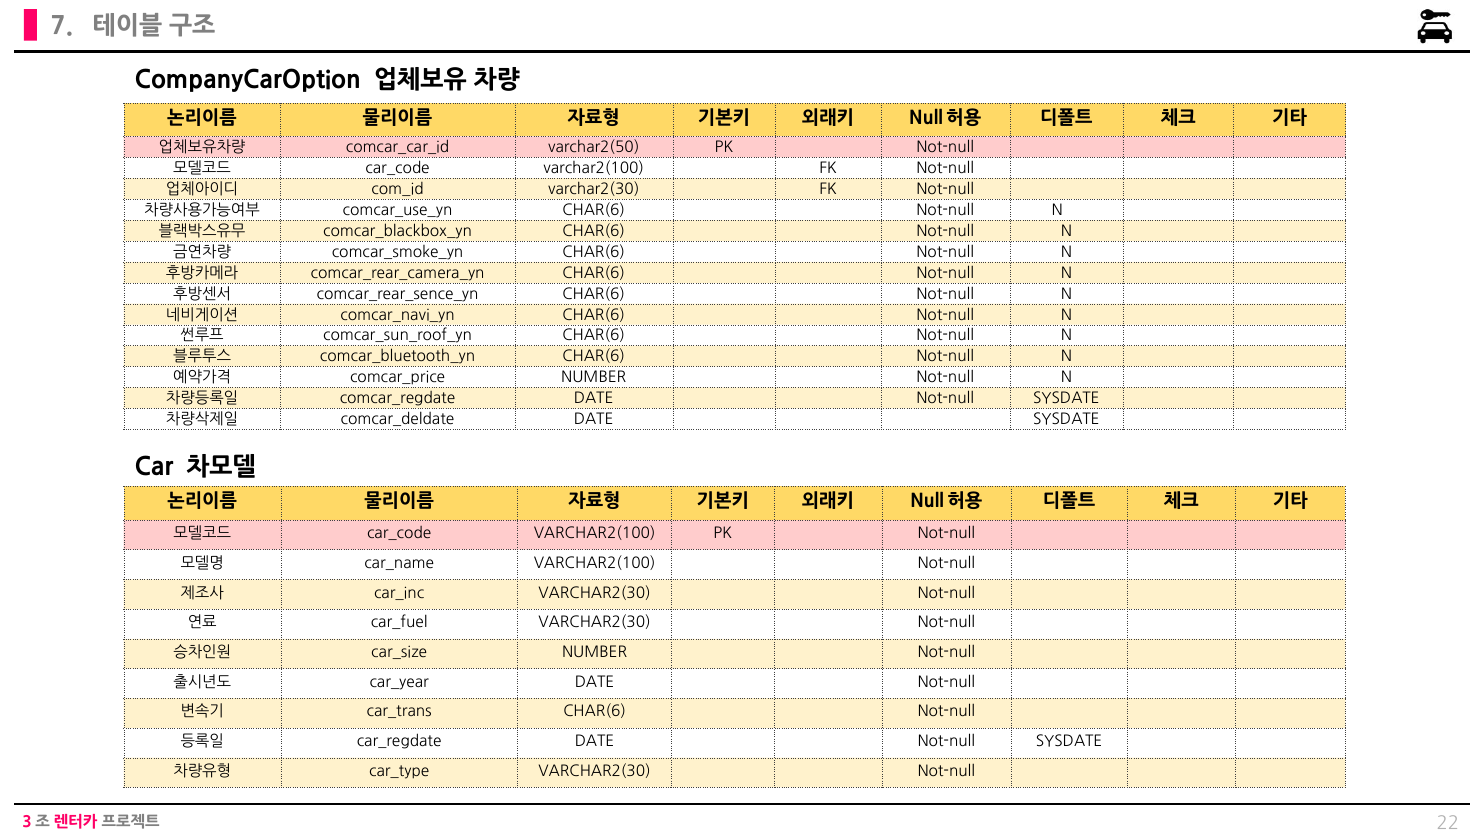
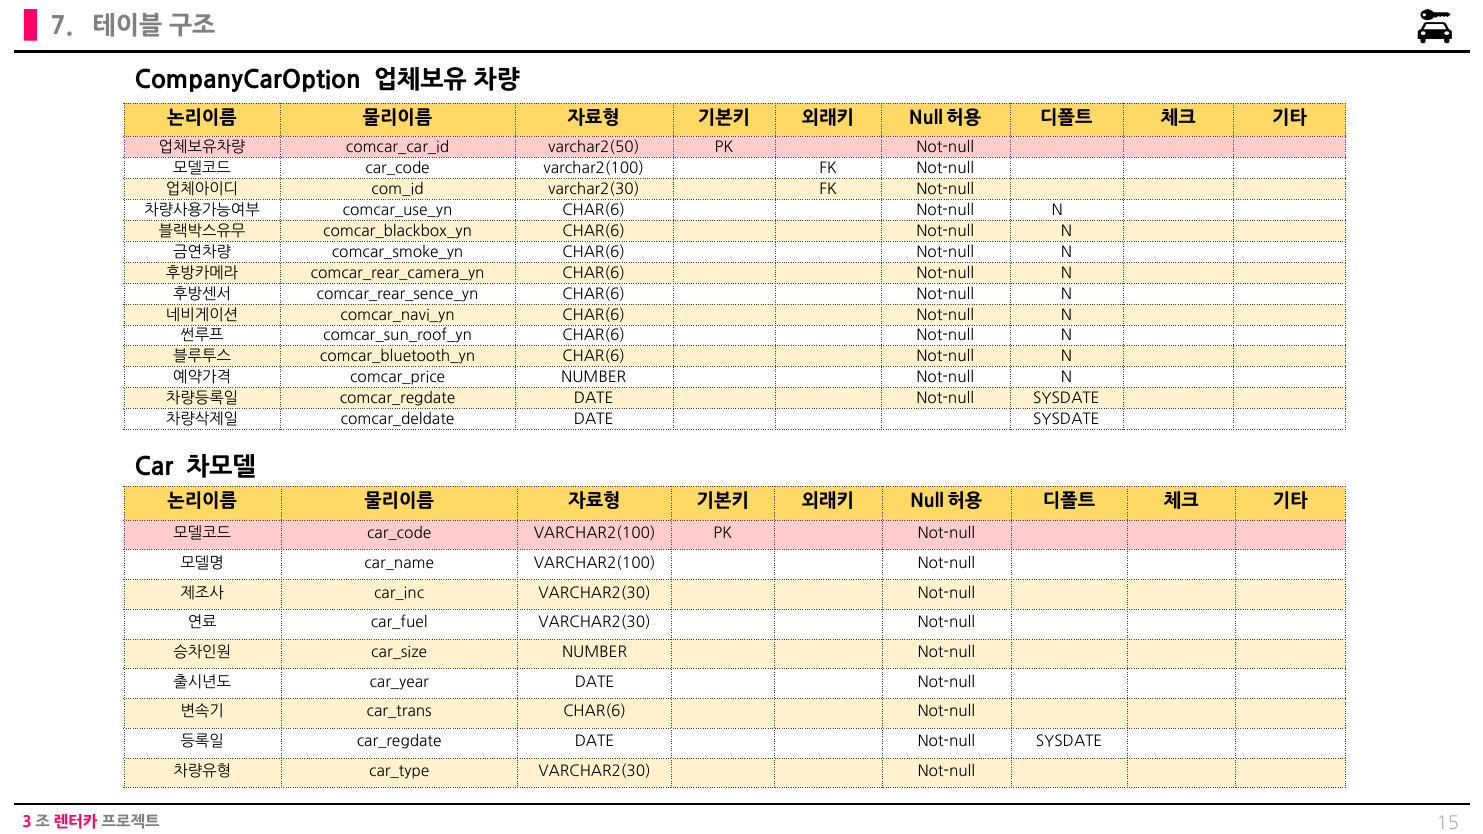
22: 22 -> 15 (1448, 824)
